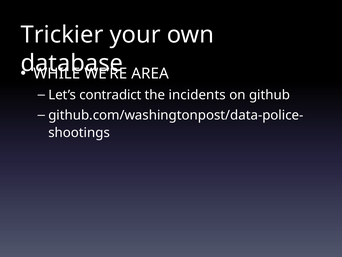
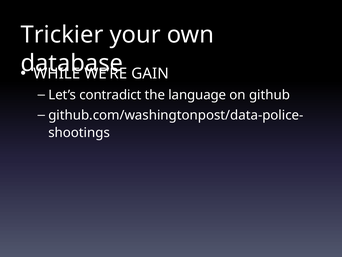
AREA: AREA -> GAIN (150, 74)
incidents: incidents -> language (197, 95)
